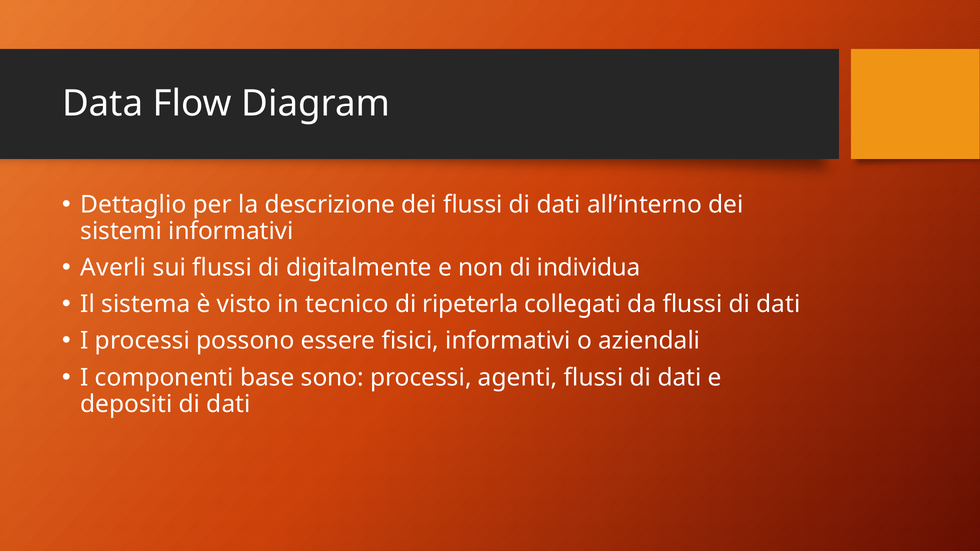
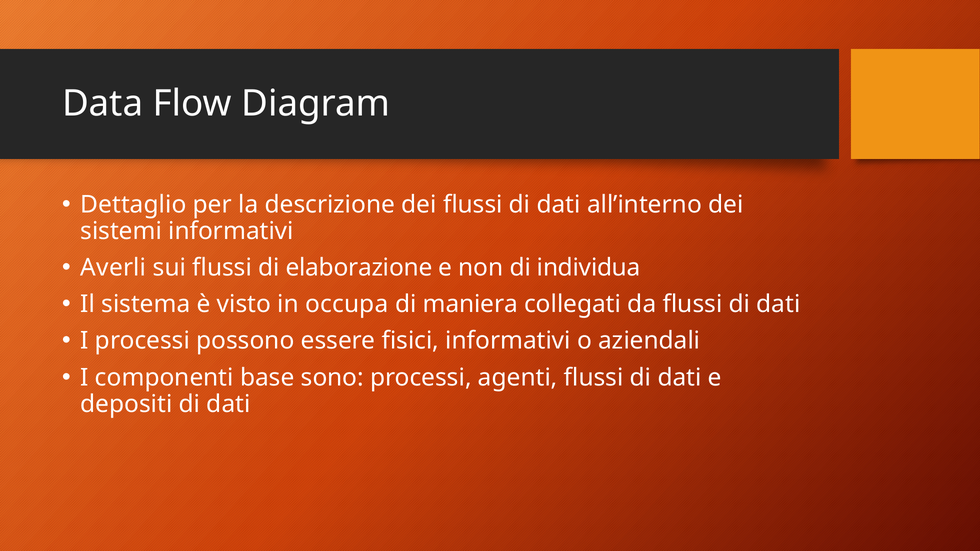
digitalmente: digitalmente -> elaborazione (359, 268)
tecnico: tecnico -> occupa (347, 304)
ripeterla: ripeterla -> maniera (470, 304)
